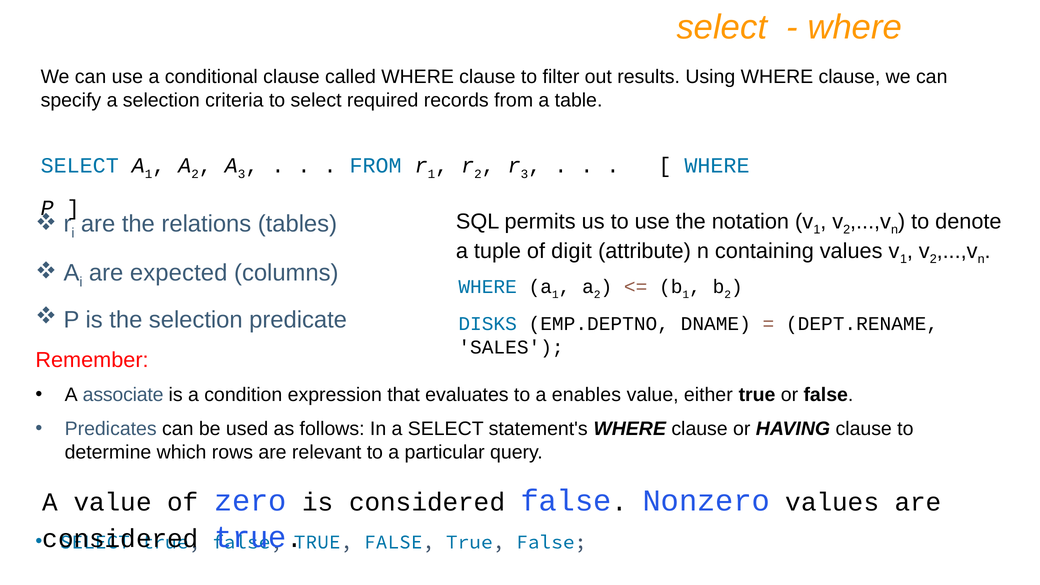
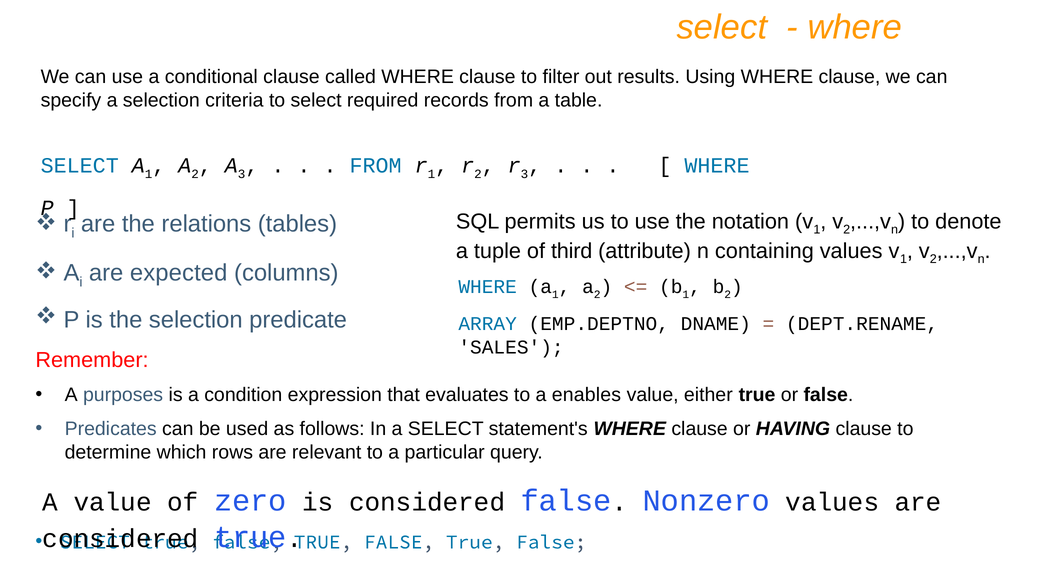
digit: digit -> third (572, 251)
DISKS: DISKS -> ARRAY (488, 324)
associate: associate -> purposes (123, 395)
